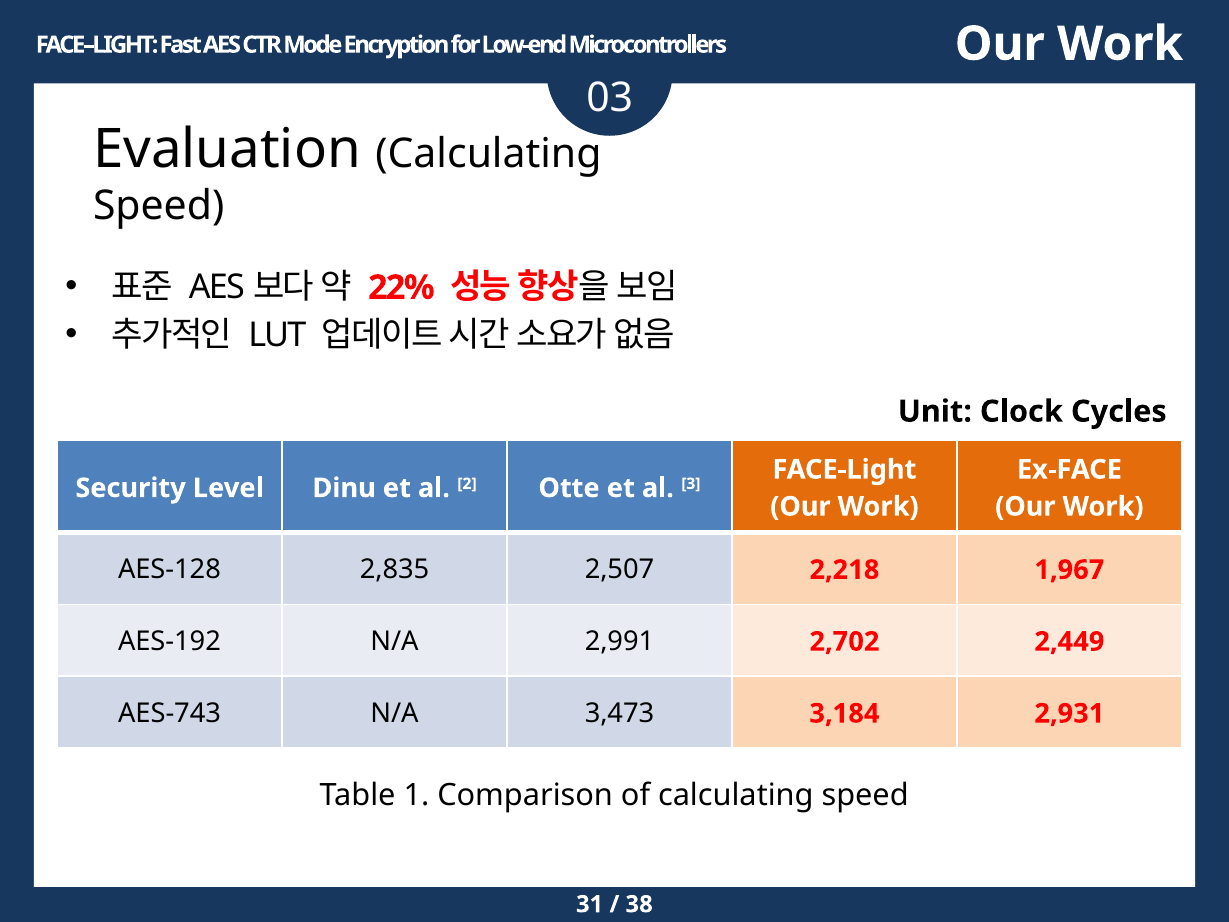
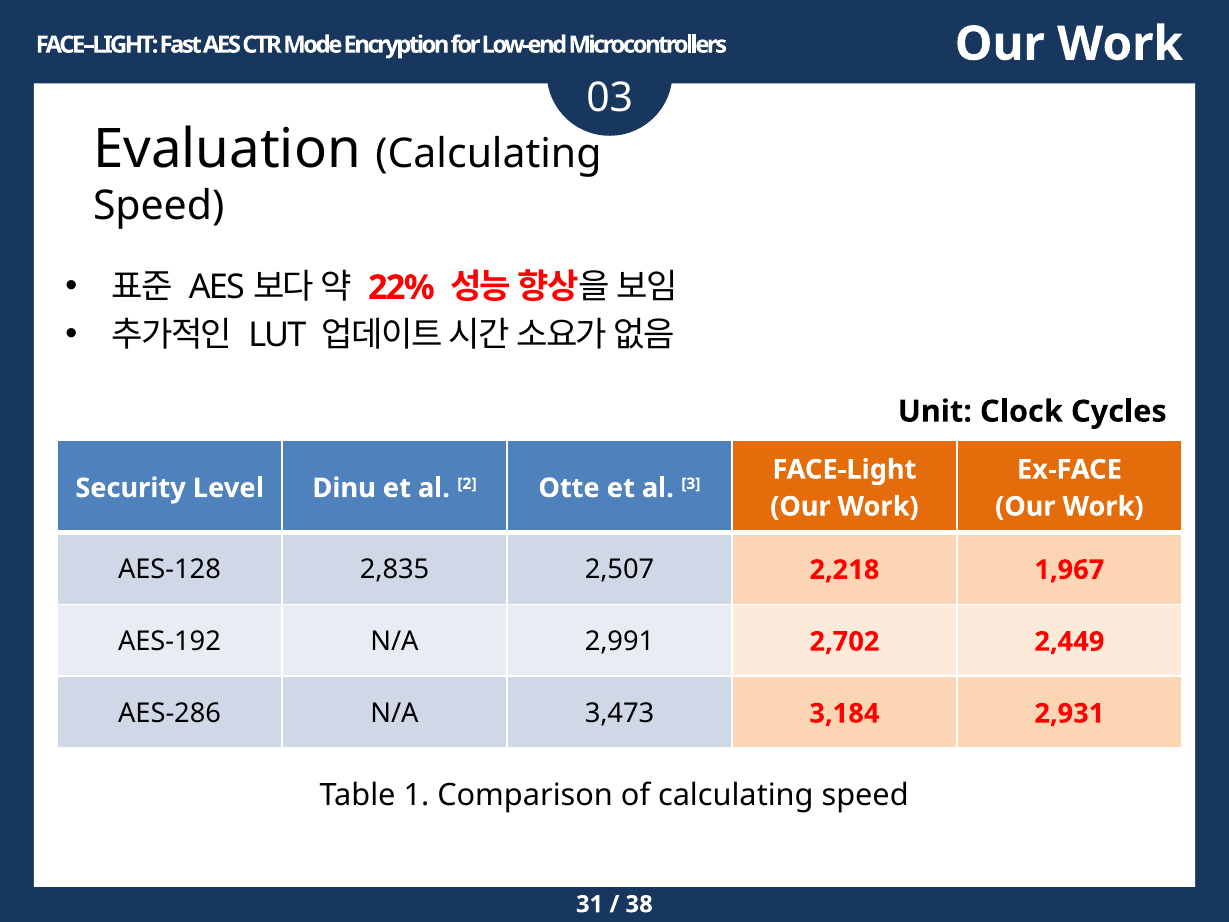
AES-743: AES-743 -> AES-286 (170, 713)
